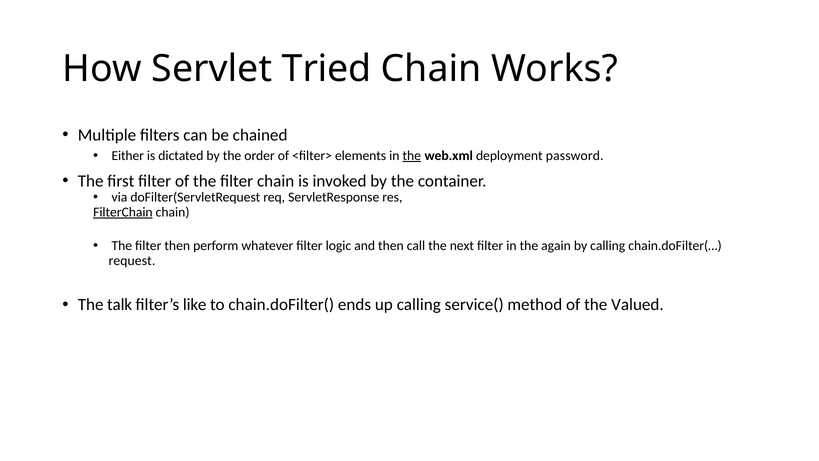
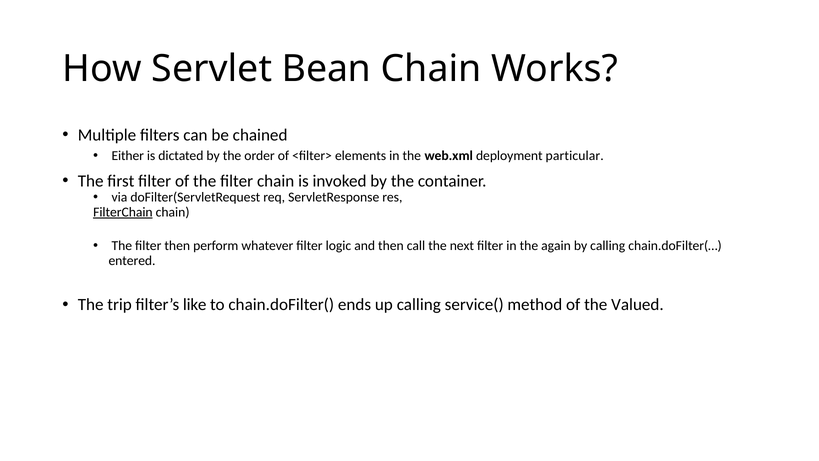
Tried: Tried -> Bean (327, 69)
the underline: present -> none (412, 156)
password: password -> particular (575, 156)
request: request -> entered (132, 261)
talk: talk -> trip (120, 305)
